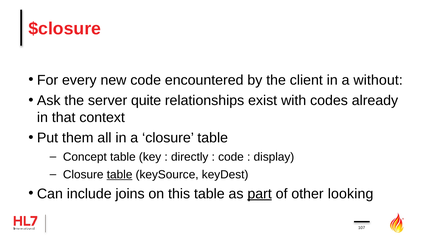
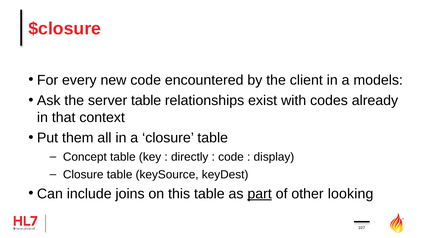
without: without -> models (378, 80)
server quite: quite -> table (146, 101)
table underline: present -> none (120, 175)
